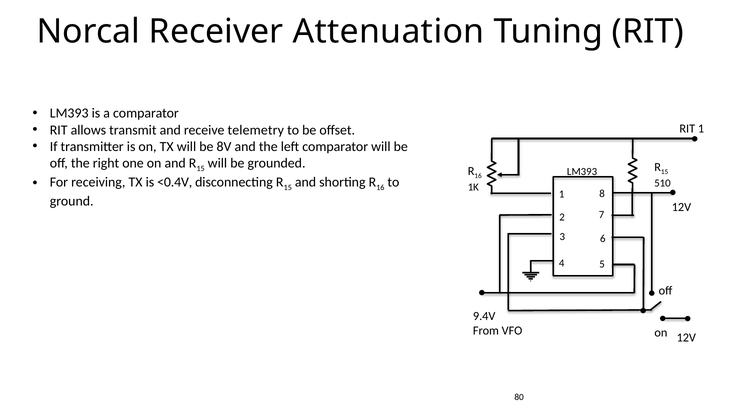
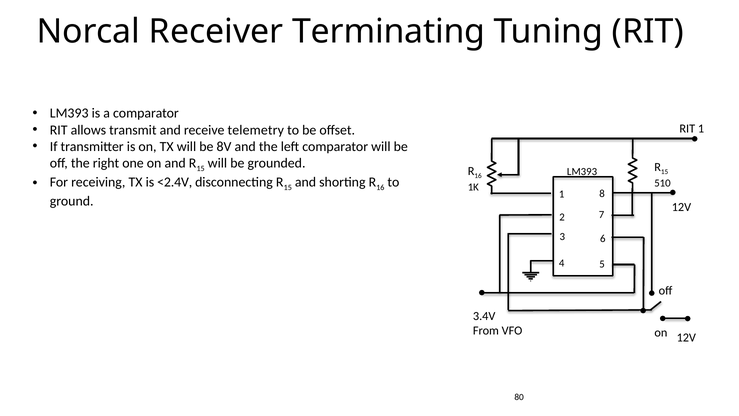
Attenuation: Attenuation -> Terminating (389, 31)
<0.4V: <0.4V -> <2.4V (175, 182)
9.4V: 9.4V -> 3.4V (484, 316)
